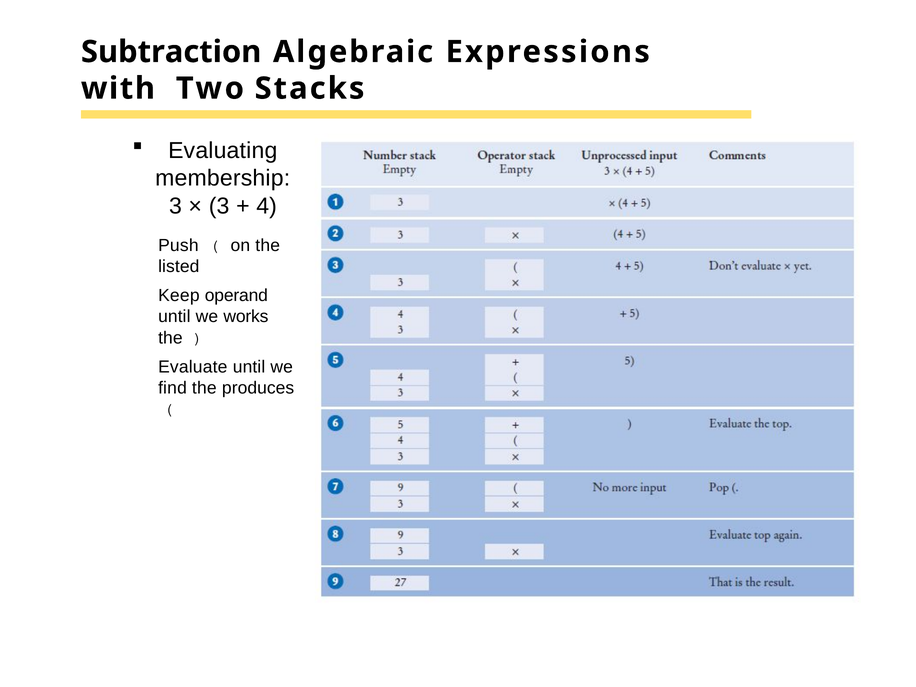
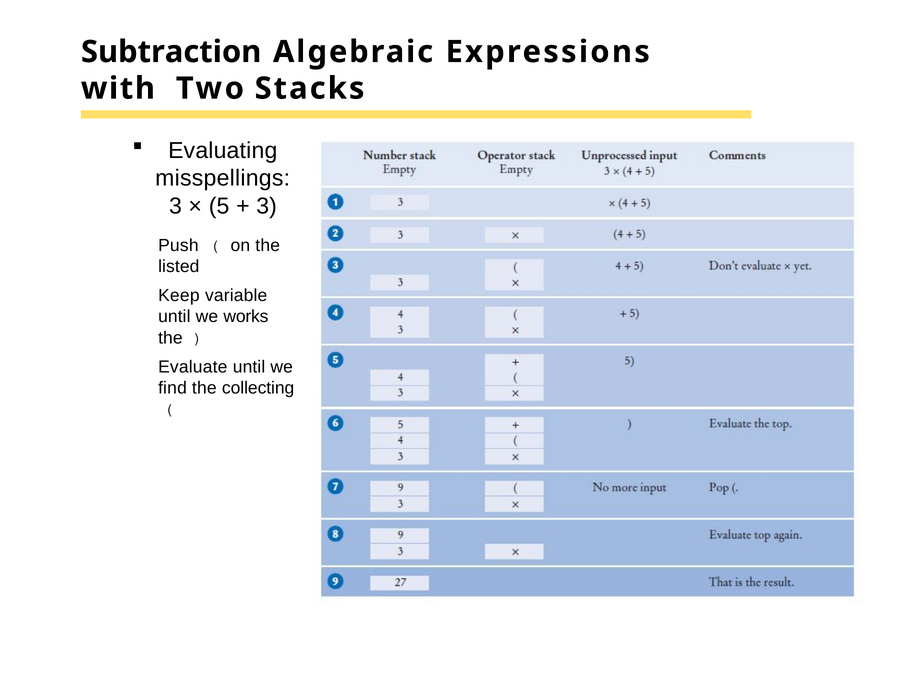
membership: membership -> misspellings (223, 178)
3: 3 -> 5 (219, 206)
4: 4 -> 3 (267, 206)
operand: operand -> variable (236, 296)
produces: produces -> collecting (258, 388)
